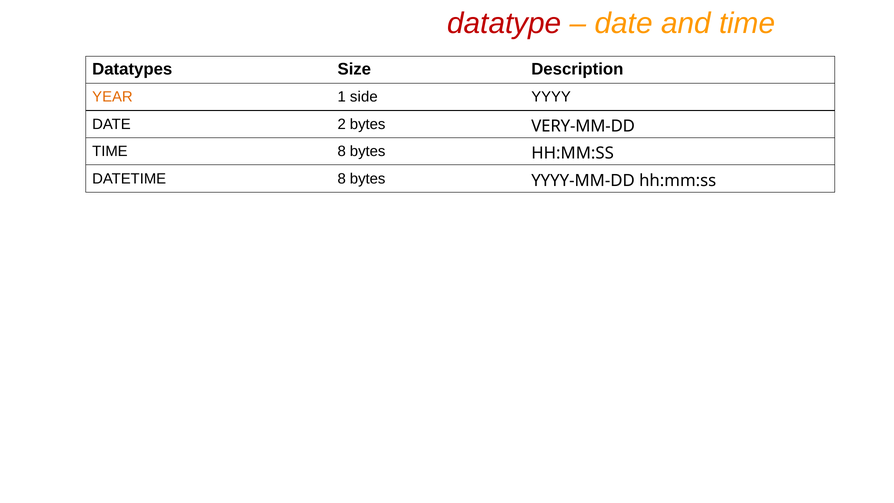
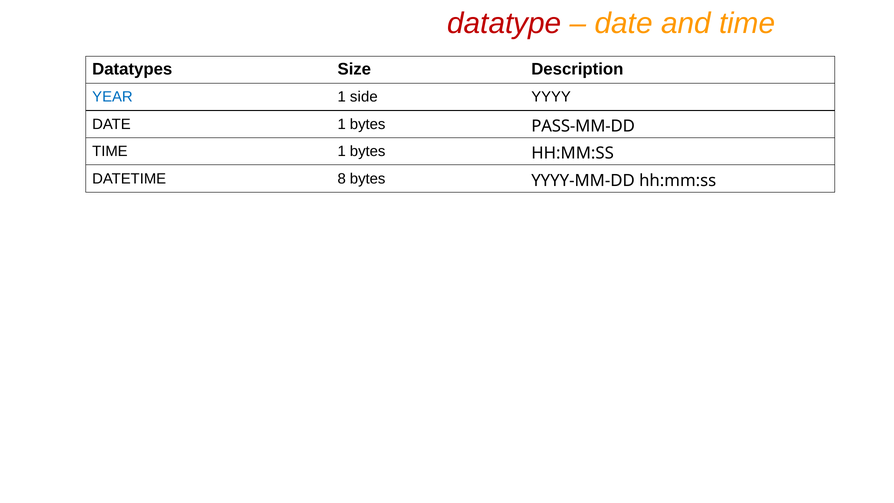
YEAR colour: orange -> blue (112, 97)
DATE 2: 2 -> 1 (342, 124)
VERY-MM-DD: VERY-MM-DD -> PASS-MM-DD (583, 126)
TIME 8: 8 -> 1 (342, 151)
